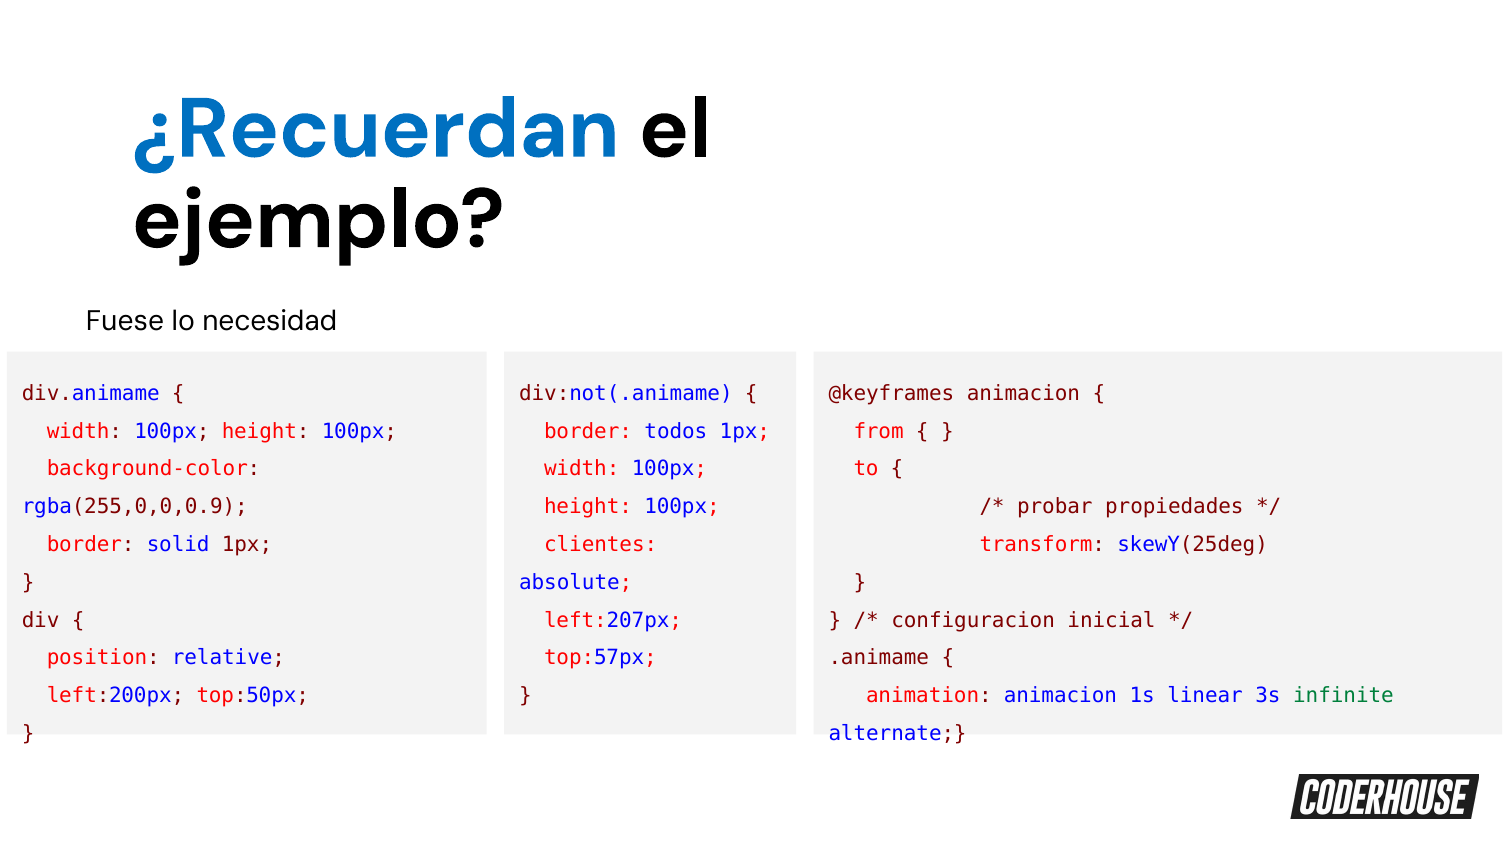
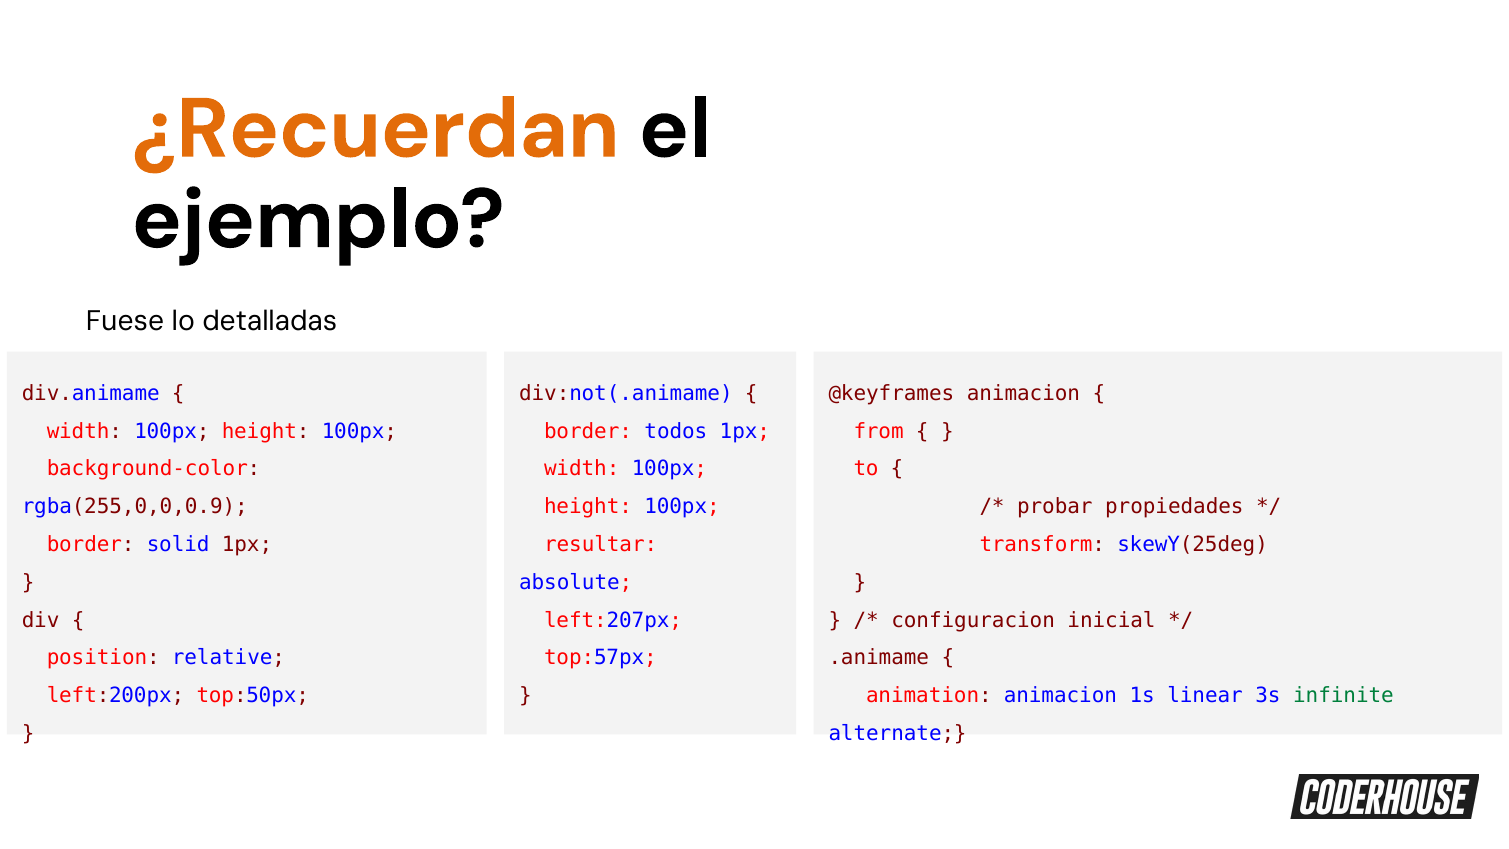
¿Recuerdan colour: blue -> orange (376, 129)
necesidad: necesidad -> detalladas (270, 321)
clientes: clientes -> resultar (601, 544)
